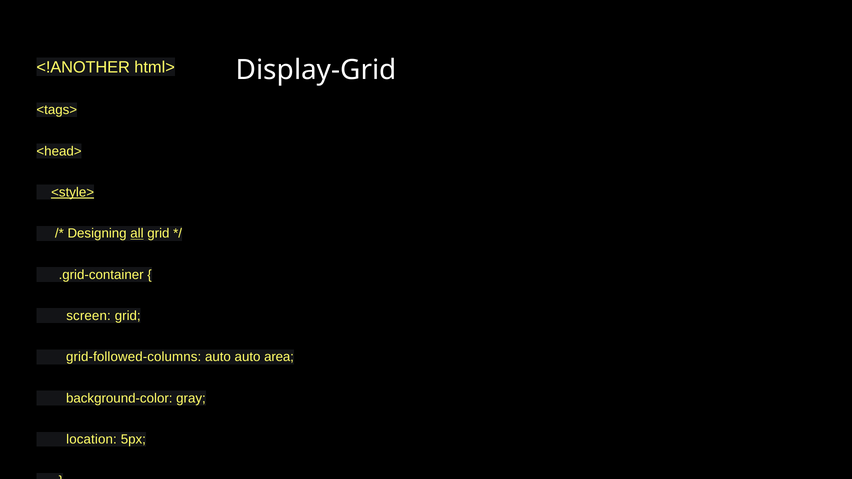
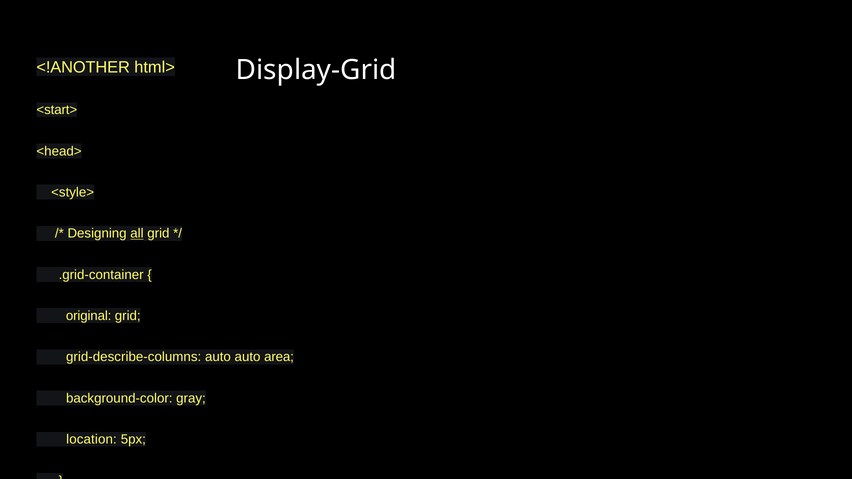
<tags>: <tags> -> <start> (57, 110)
<style> underline: present -> none (73, 192)
screen: screen -> original (89, 316)
grid-followed-columns: grid-followed-columns -> grid-describe-columns (134, 357)
